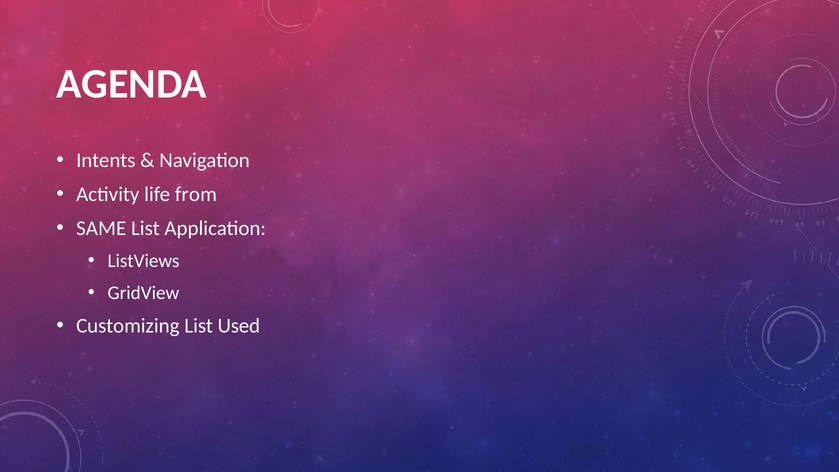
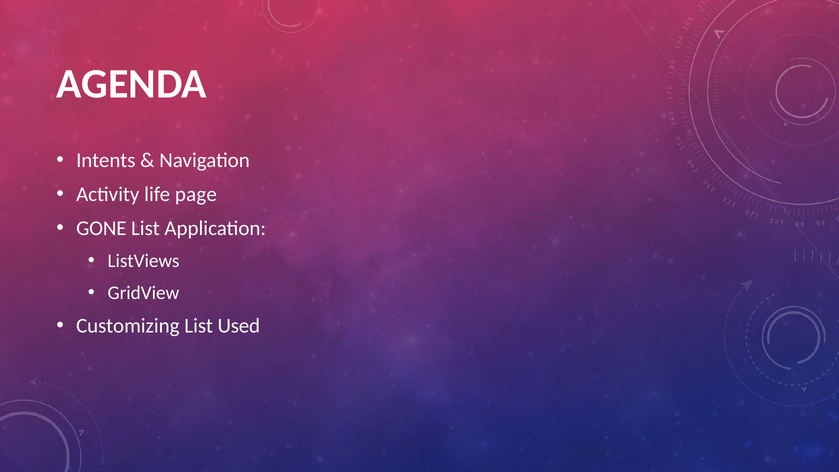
from: from -> page (196, 194)
SAME: SAME -> GONE (101, 228)
